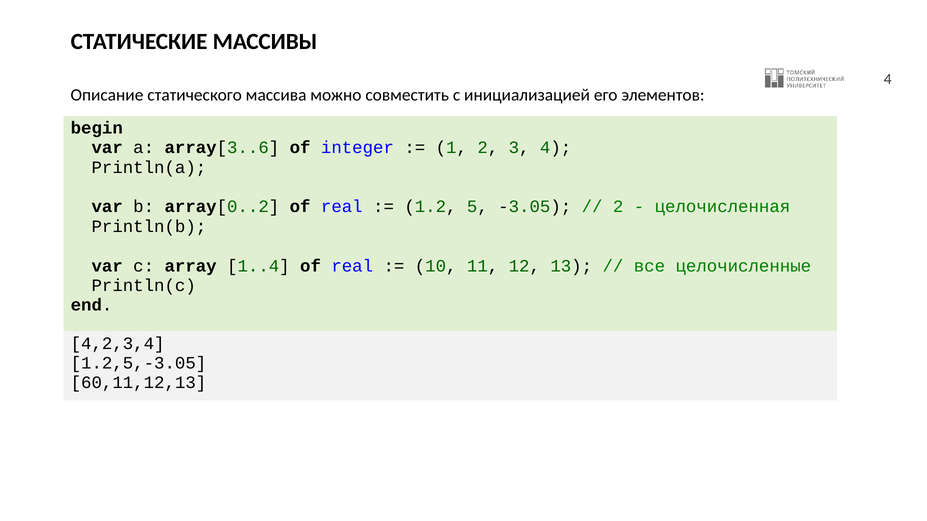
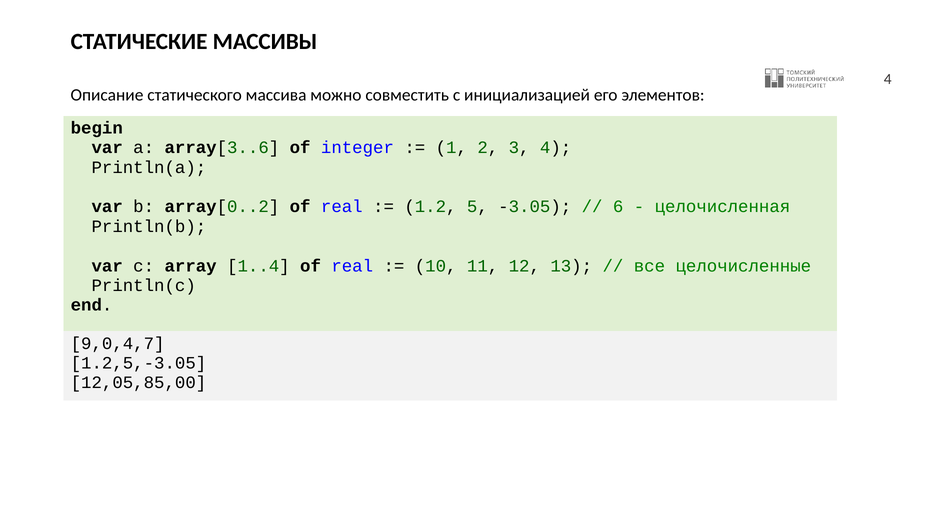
2: 2 -> 6 (618, 207)
4,2,3,4: 4,2,3,4 -> 9,0,4,7 (118, 344)
60,11,12,13: 60,11,12,13 -> 12,05,85,00 (138, 383)
